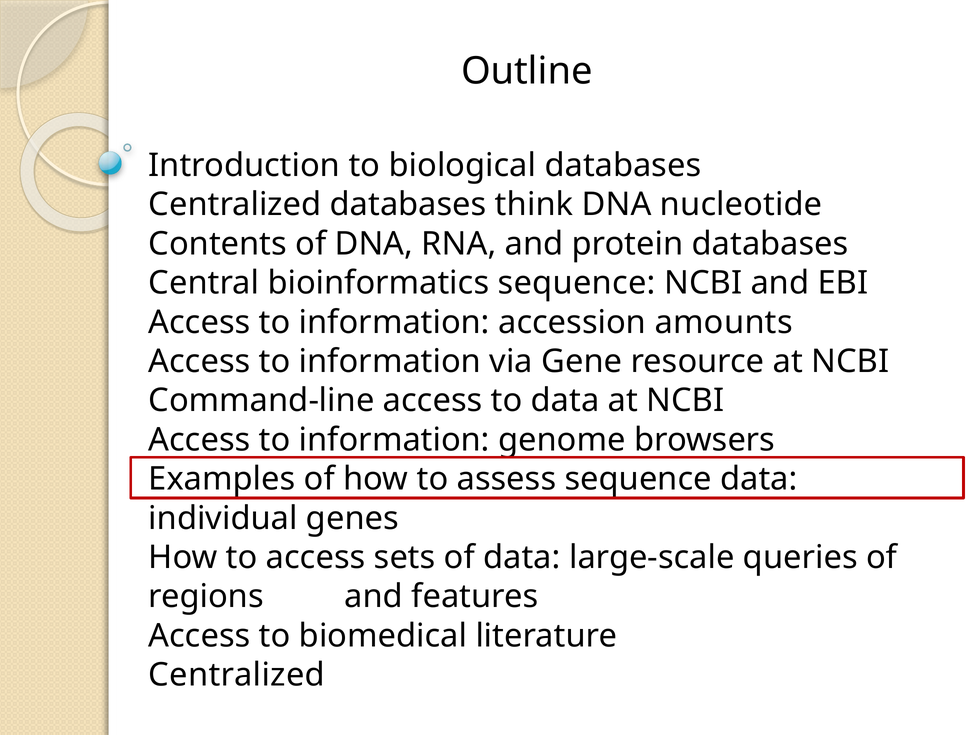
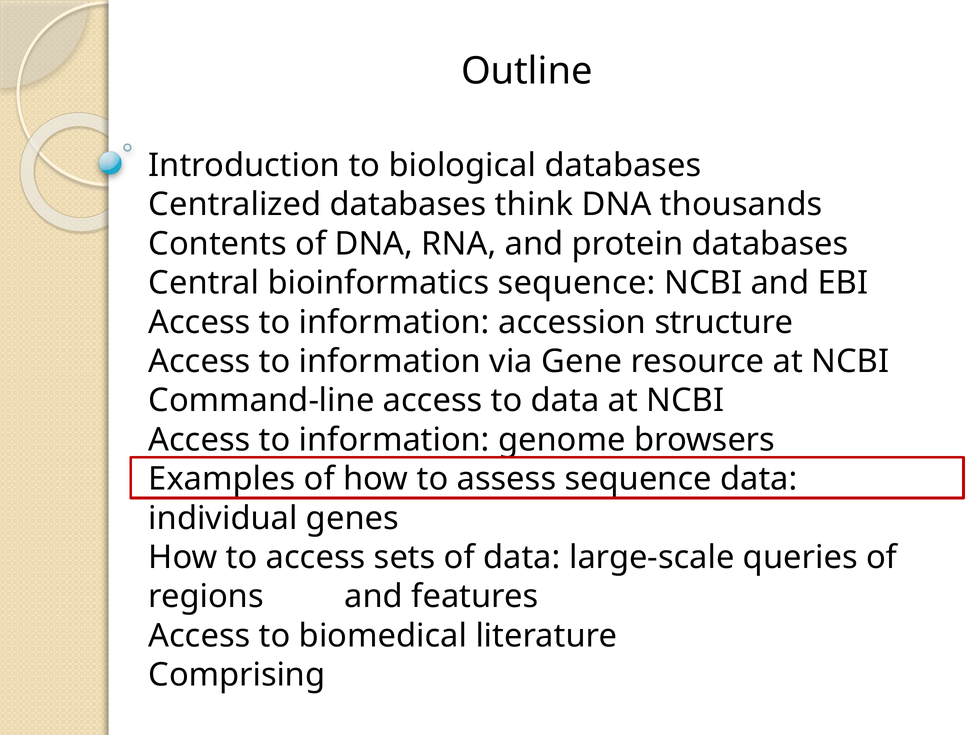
nucleotide: nucleotide -> thousands (741, 205)
amounts: amounts -> structure (724, 322)
Centralized: Centralized -> Comprising (237, 675)
